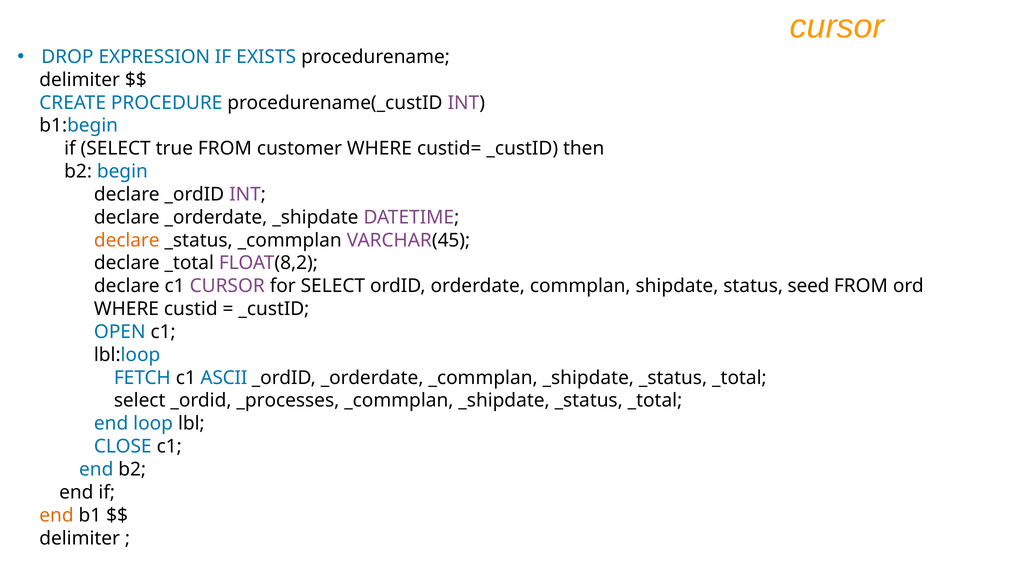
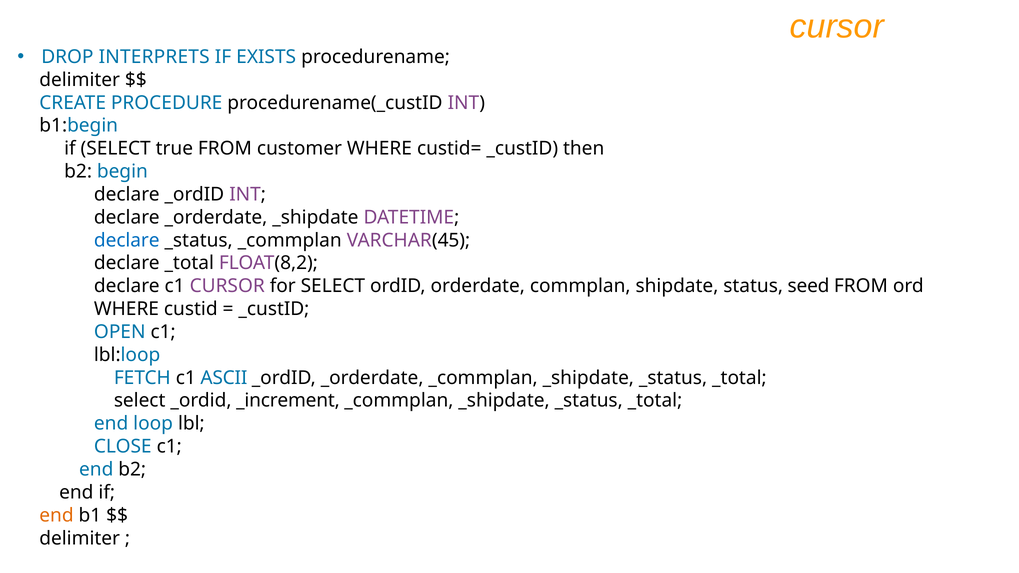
EXPRESSION: EXPRESSION -> INTERPRETS (154, 57)
declare colour: orange -> blue (127, 240)
_processes: _processes -> _increment (288, 401)
